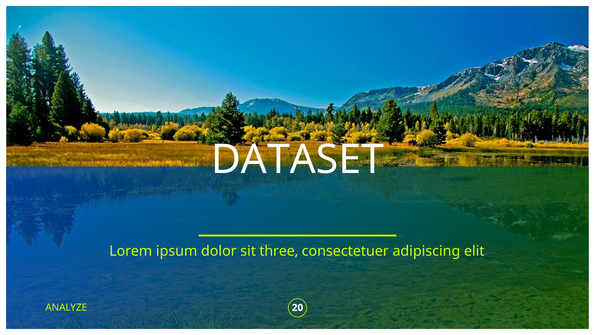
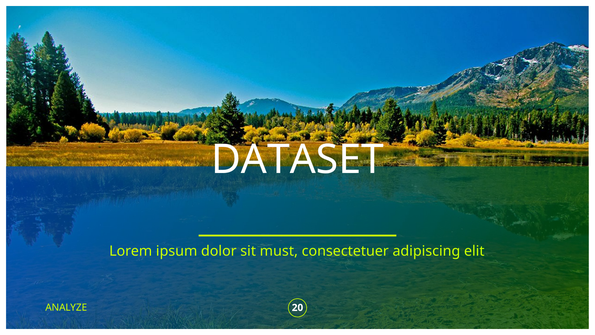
three: three -> must (279, 251)
